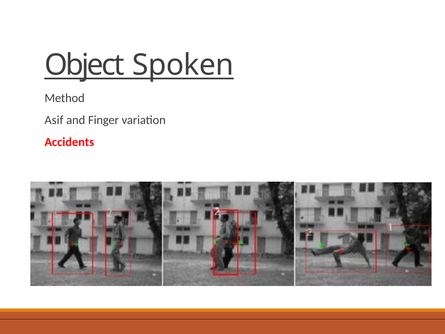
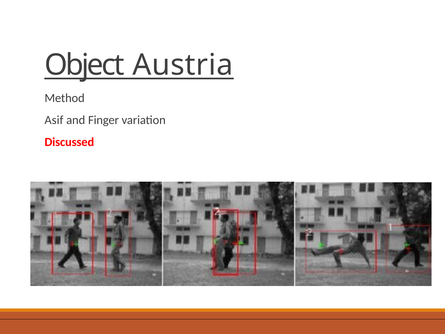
Spoken: Spoken -> Austria (183, 65)
Accidents: Accidents -> Discussed (69, 142)
